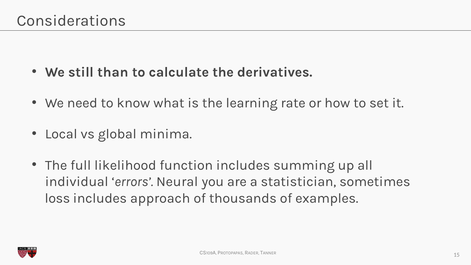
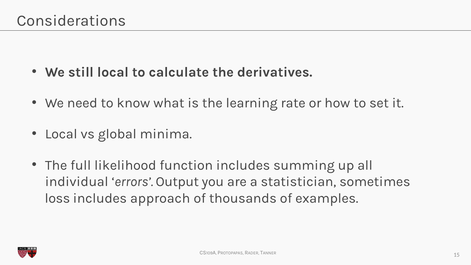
still than: than -> local (113, 72)
Neural: Neural -> Output (177, 182)
